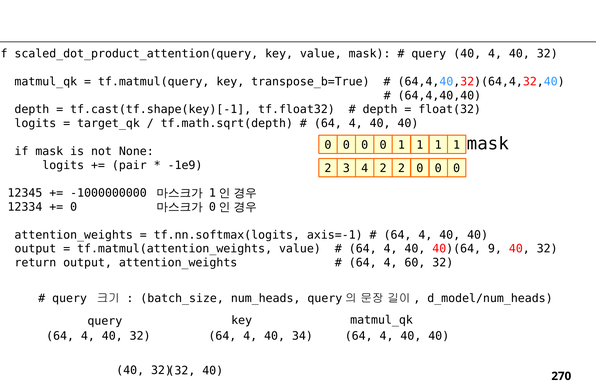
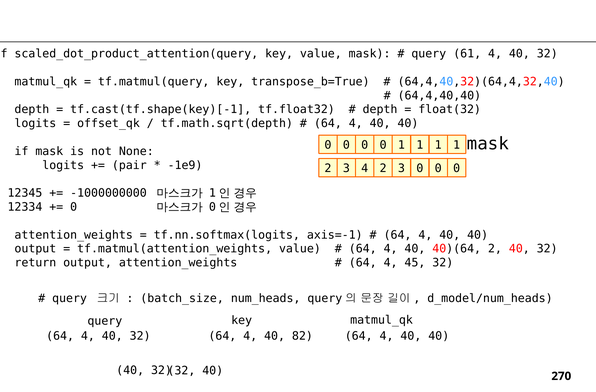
query 40: 40 -> 61 (467, 54)
target_qk: target_qk -> offset_qk (108, 123)
4 2 2: 2 -> 3 (401, 168)
40)(64 9: 9 -> 2 (495, 248)
60: 60 -> 45 (415, 262)
34: 34 -> 82 (302, 335)
